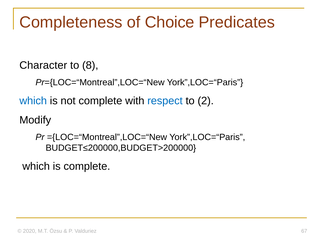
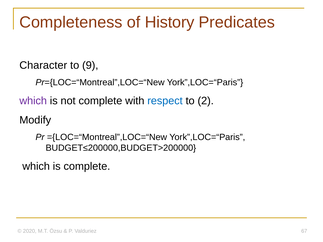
Choice: Choice -> History (170, 22)
8: 8 -> 9 (90, 65)
which colour: blue -> purple (33, 101)
